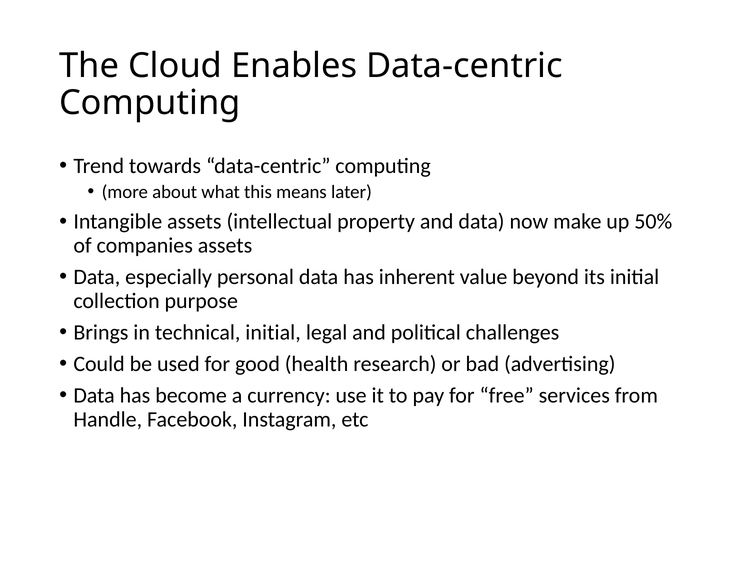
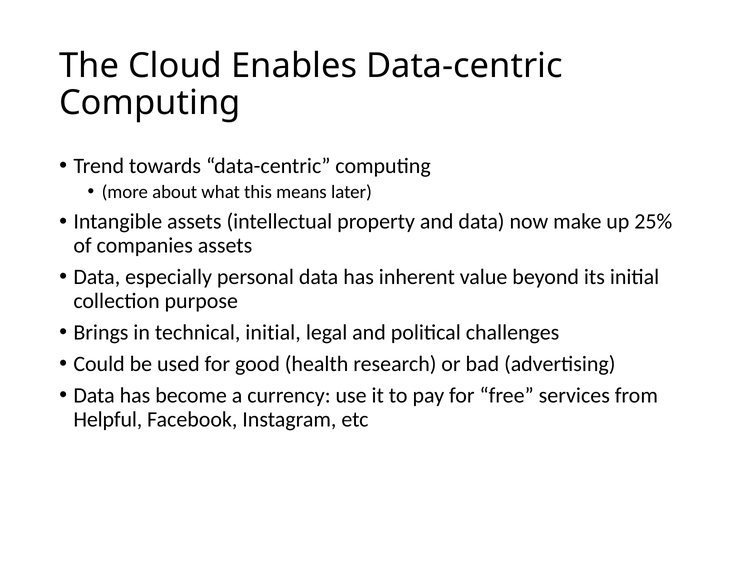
50%: 50% -> 25% (653, 222)
Handle: Handle -> Helpful (108, 419)
